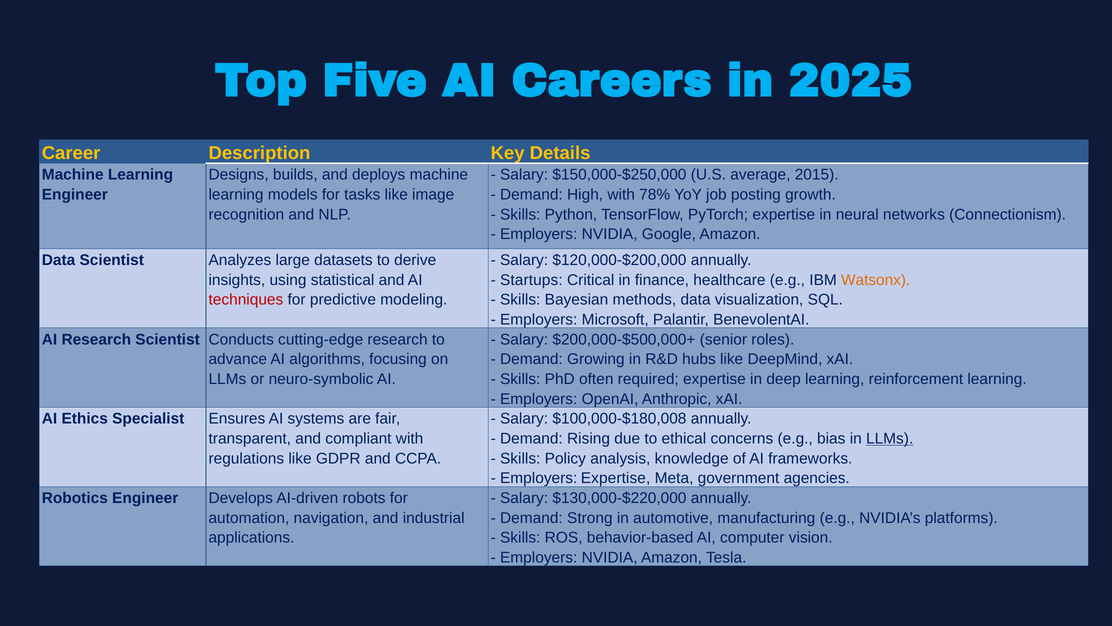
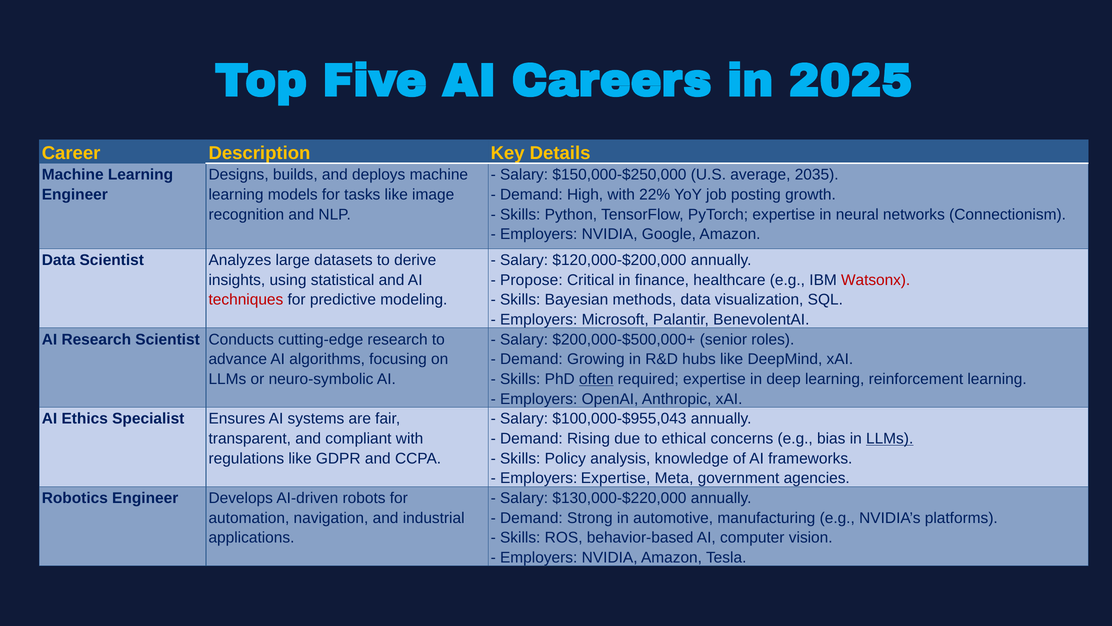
2015: 2015 -> 2035 (817, 175)
78%: 78% -> 22% (655, 195)
Startups: Startups -> Propose (531, 280)
Watsonx colour: orange -> red (876, 280)
often underline: none -> present (596, 379)
$100,000-$180,008: $100,000-$180,008 -> $100,000-$955,043 (619, 418)
